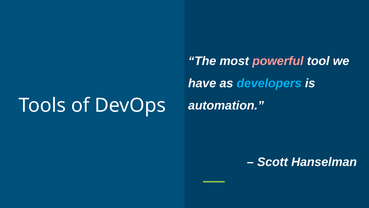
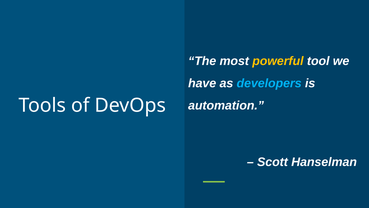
powerful colour: pink -> yellow (278, 61)
